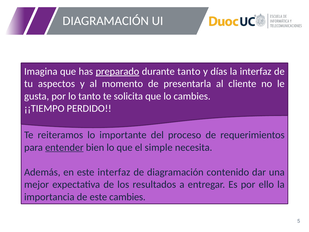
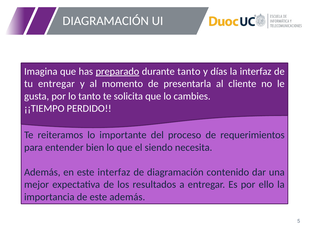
tu aspectos: aspectos -> entregar (56, 84)
entender underline: present -> none (64, 147)
simple: simple -> siendo (159, 147)
este cambies: cambies -> además (127, 197)
